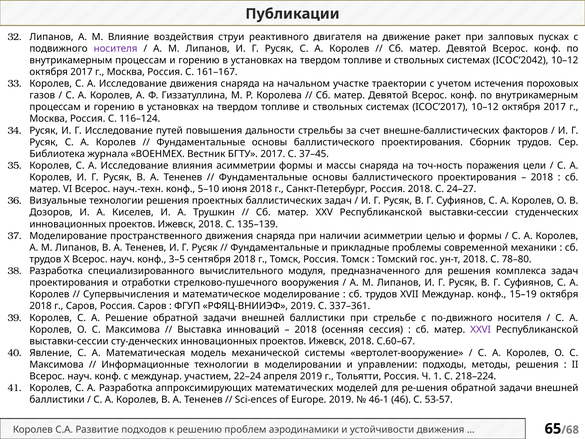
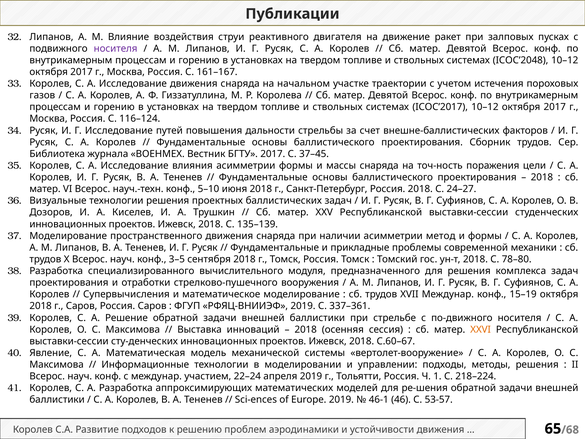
ICOC’2042: ICOC’2042 -> ICOC’2048 (521, 60)
целью: целью -> метод (441, 236)
XXVI colour: purple -> orange (481, 329)
